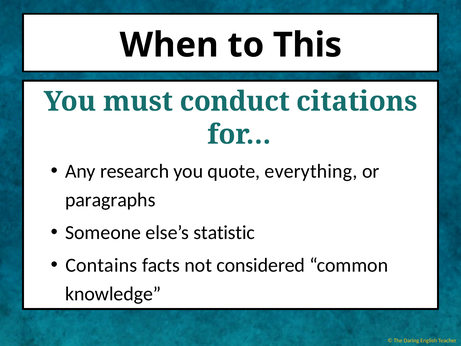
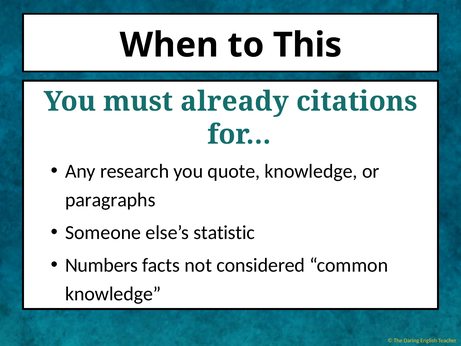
conduct: conduct -> already (234, 101)
quote everything: everything -> knowledge (311, 171)
Contains: Contains -> Numbers (101, 265)
